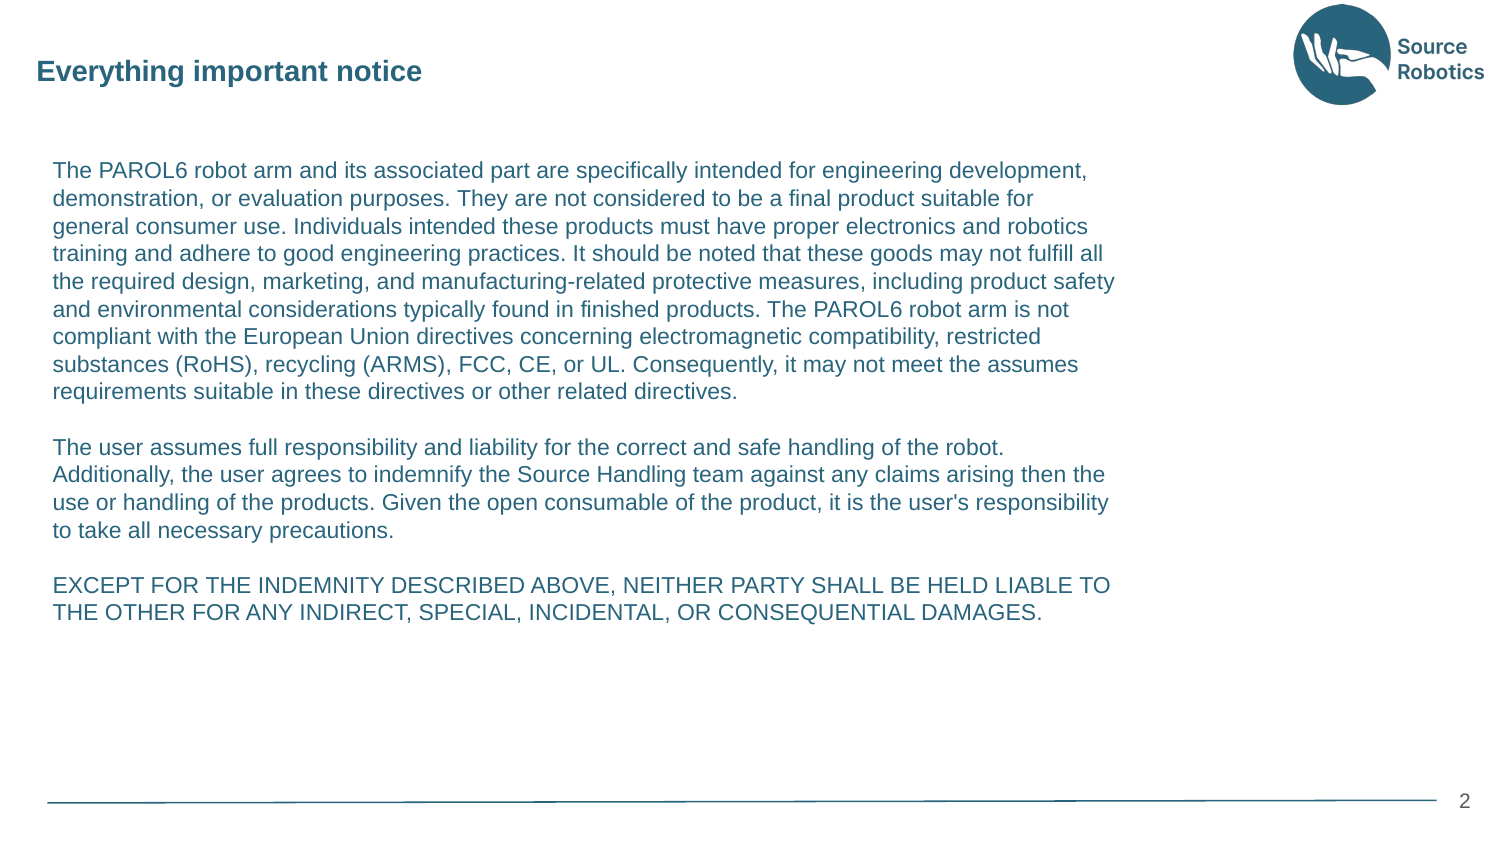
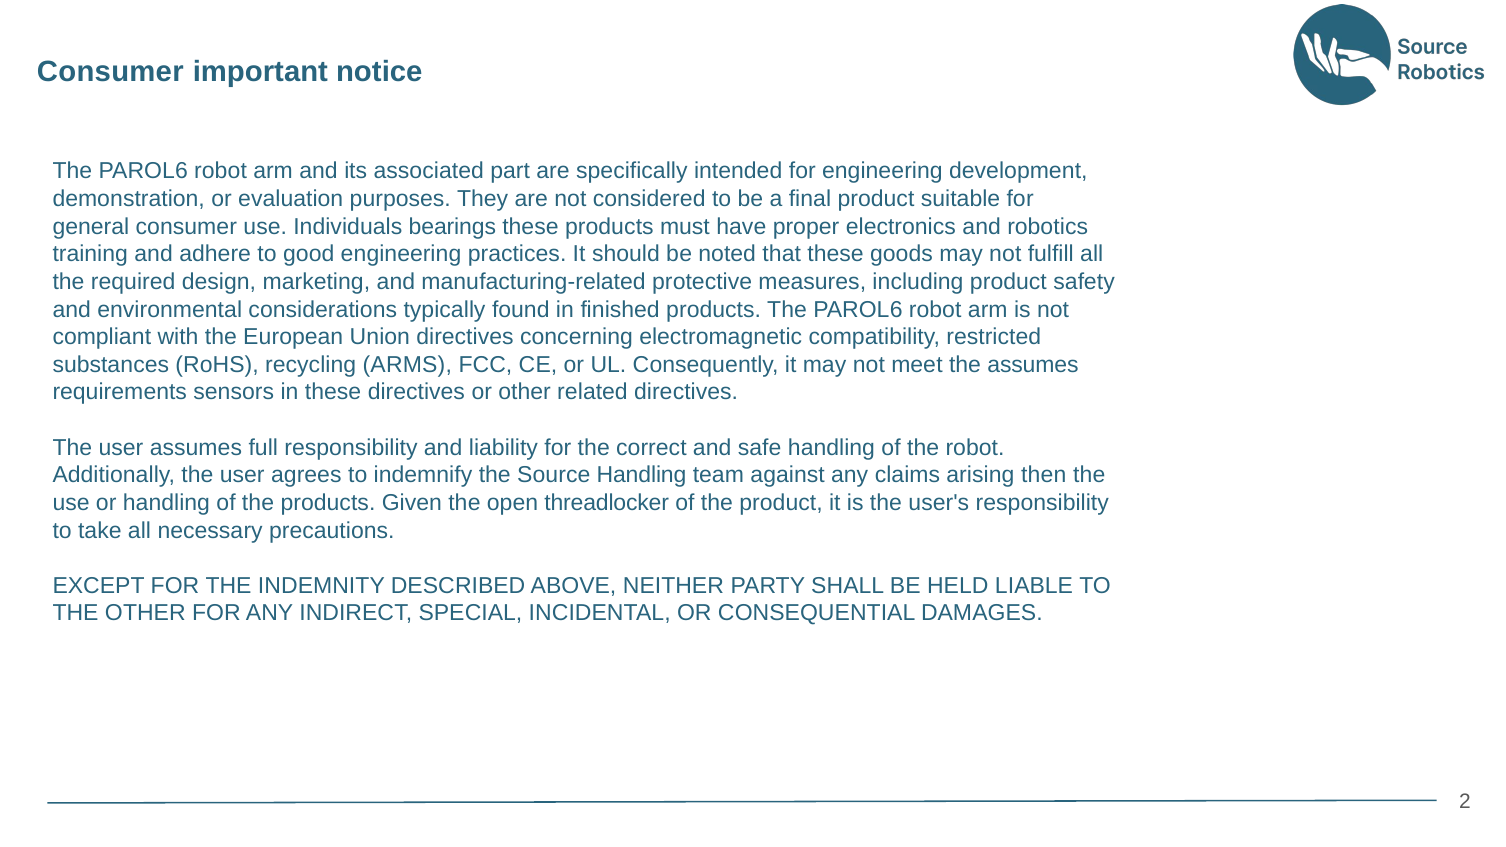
Everything: Everything -> Consumer (110, 72)
Individuals intended: intended -> bearings (452, 227)
requirements suitable: suitable -> sensors (234, 392)
consumable: consumable -> threadlocker (607, 503)
